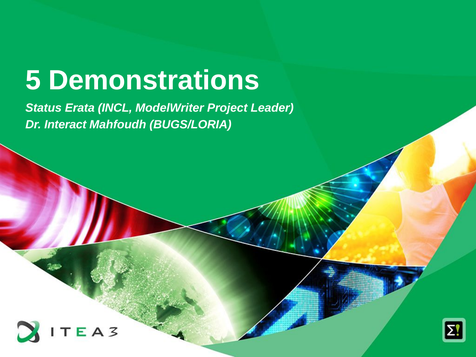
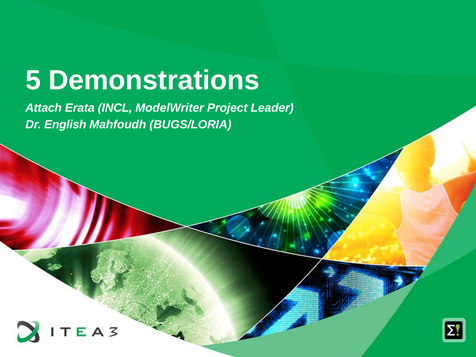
Status: Status -> Attach (44, 108)
Interact: Interact -> English (65, 125)
